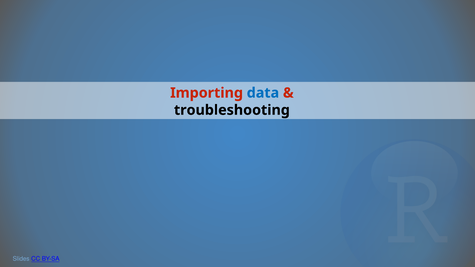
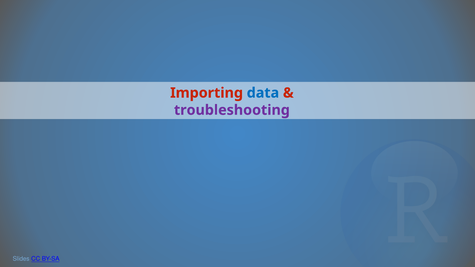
troubleshooting colour: black -> purple (232, 110)
